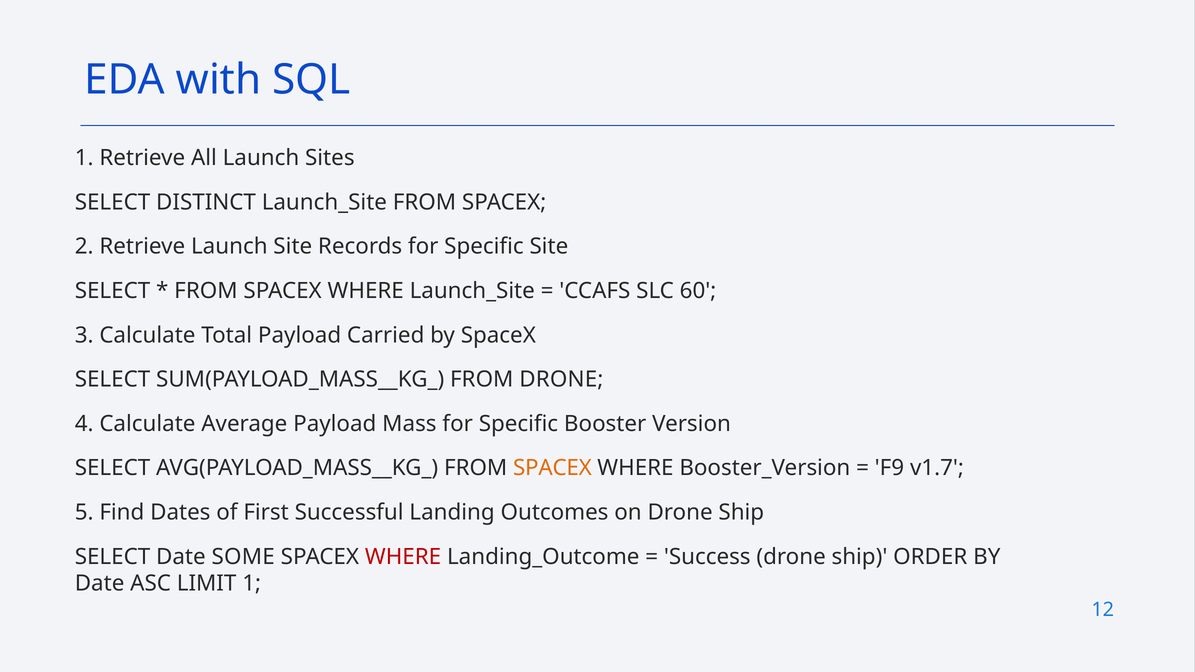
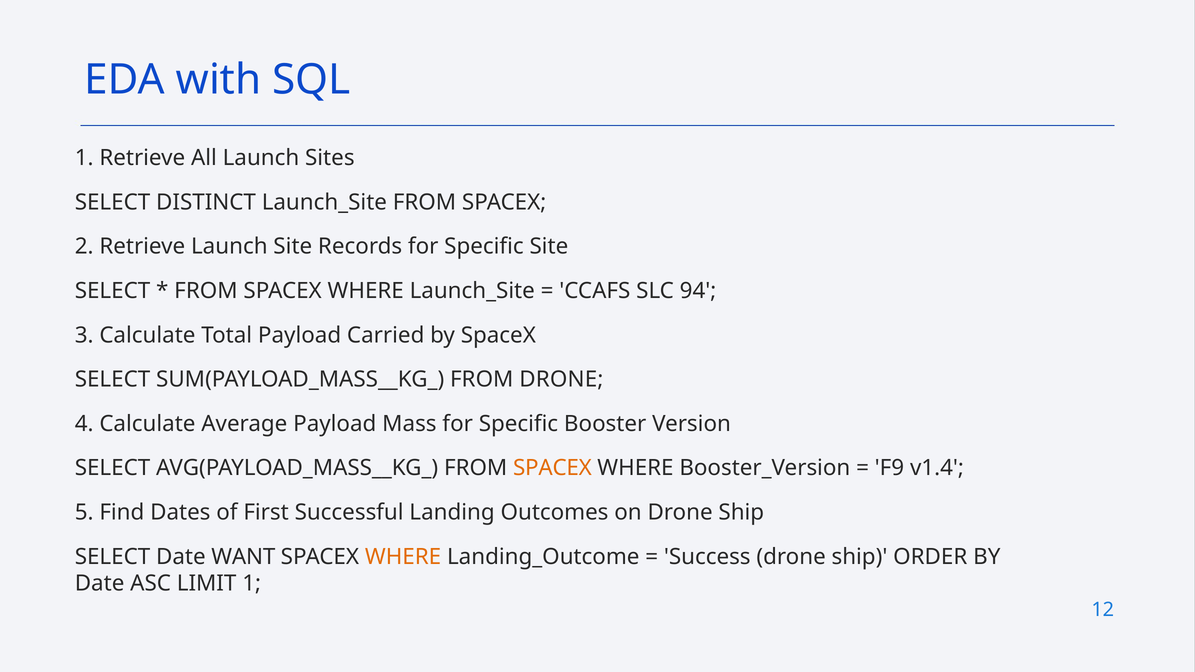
60: 60 -> 94 (698, 291)
v1.7: v1.7 -> v1.4 (937, 468)
SOME: SOME -> WANT (243, 557)
WHERE colour: red -> orange (403, 557)
